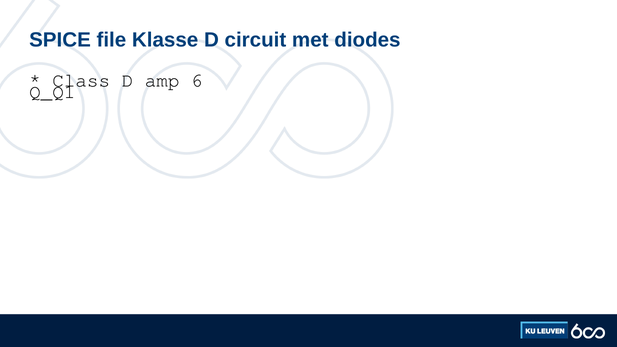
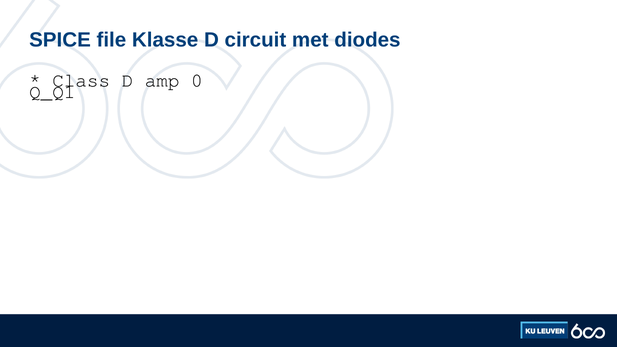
6: 6 -> 0 (197, 80)
